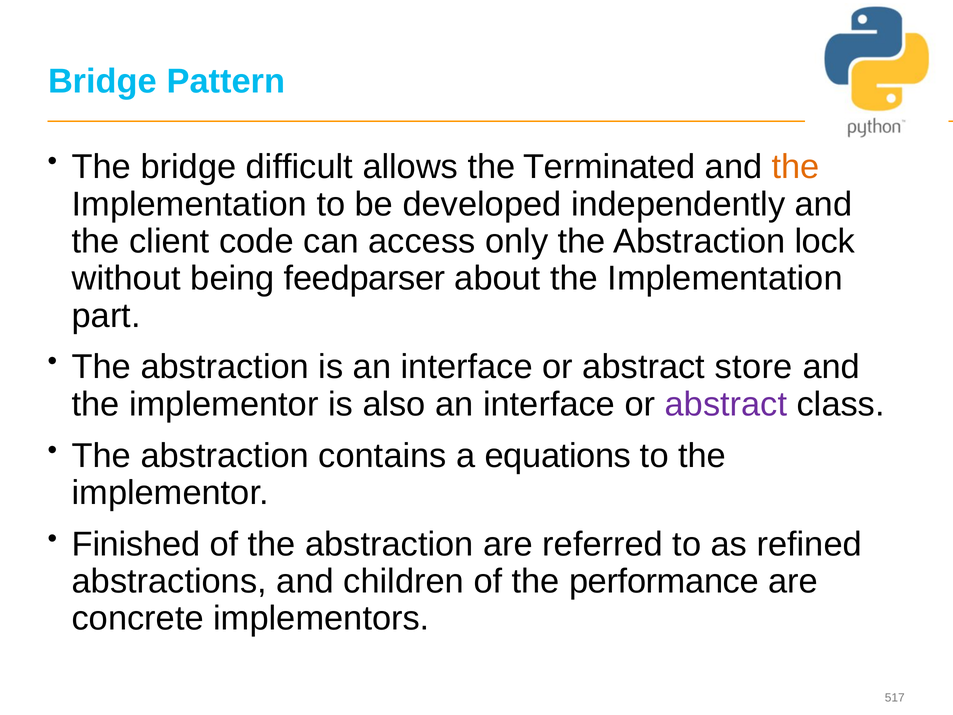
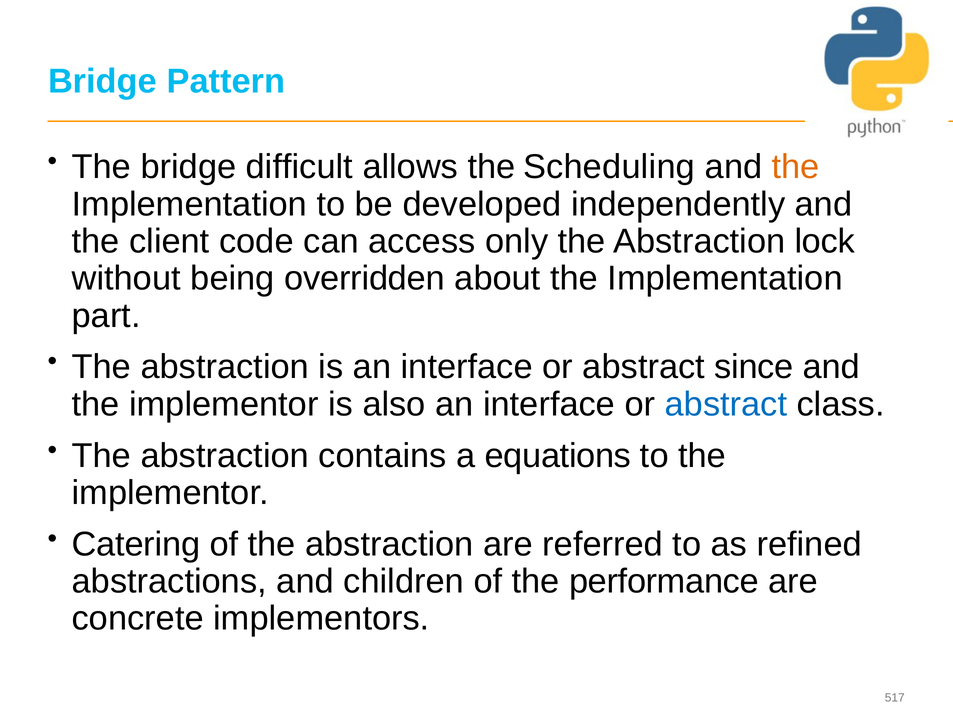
Terminated: Terminated -> Scheduling (609, 167)
feedparser: feedparser -> overridden (365, 278)
store: store -> since (754, 367)
abstract colour: purple -> blue (726, 404)
Finished: Finished -> Catering (136, 544)
